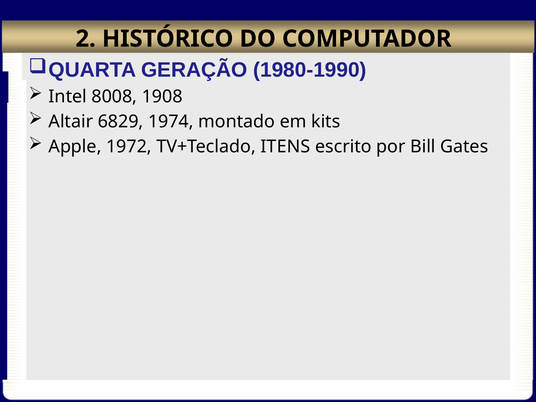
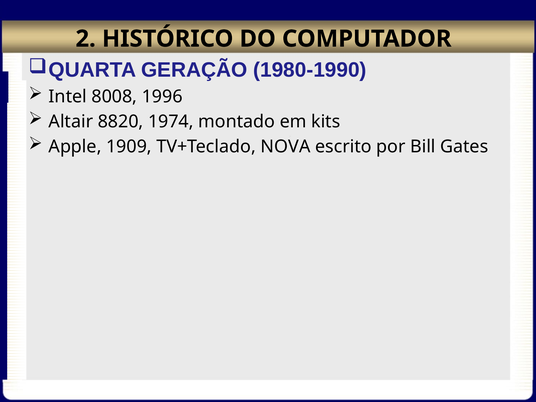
1908: 1908 -> 1996 (162, 97)
6829: 6829 -> 8820 (121, 122)
1972: 1972 -> 1909 (129, 147)
ITENS: ITENS -> NOVA (285, 147)
